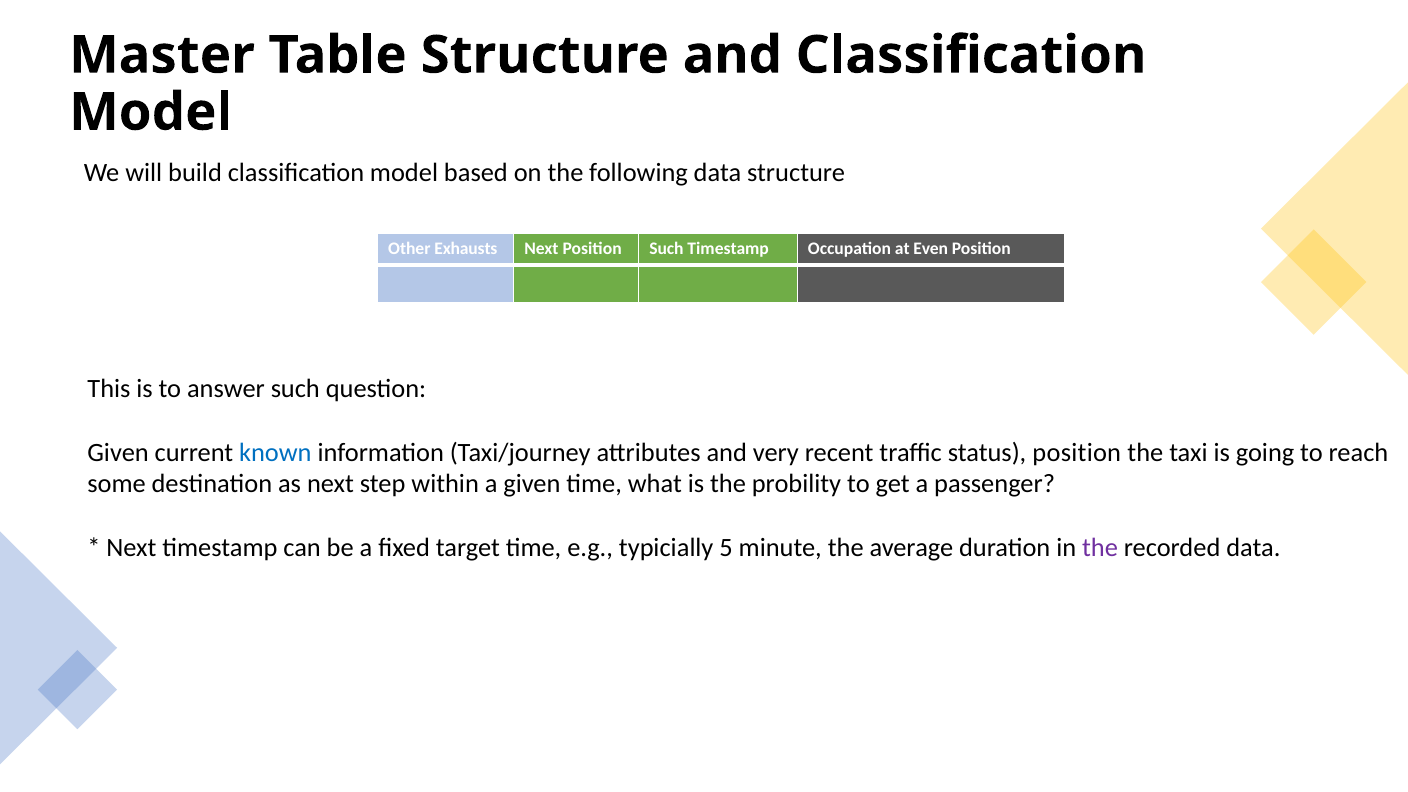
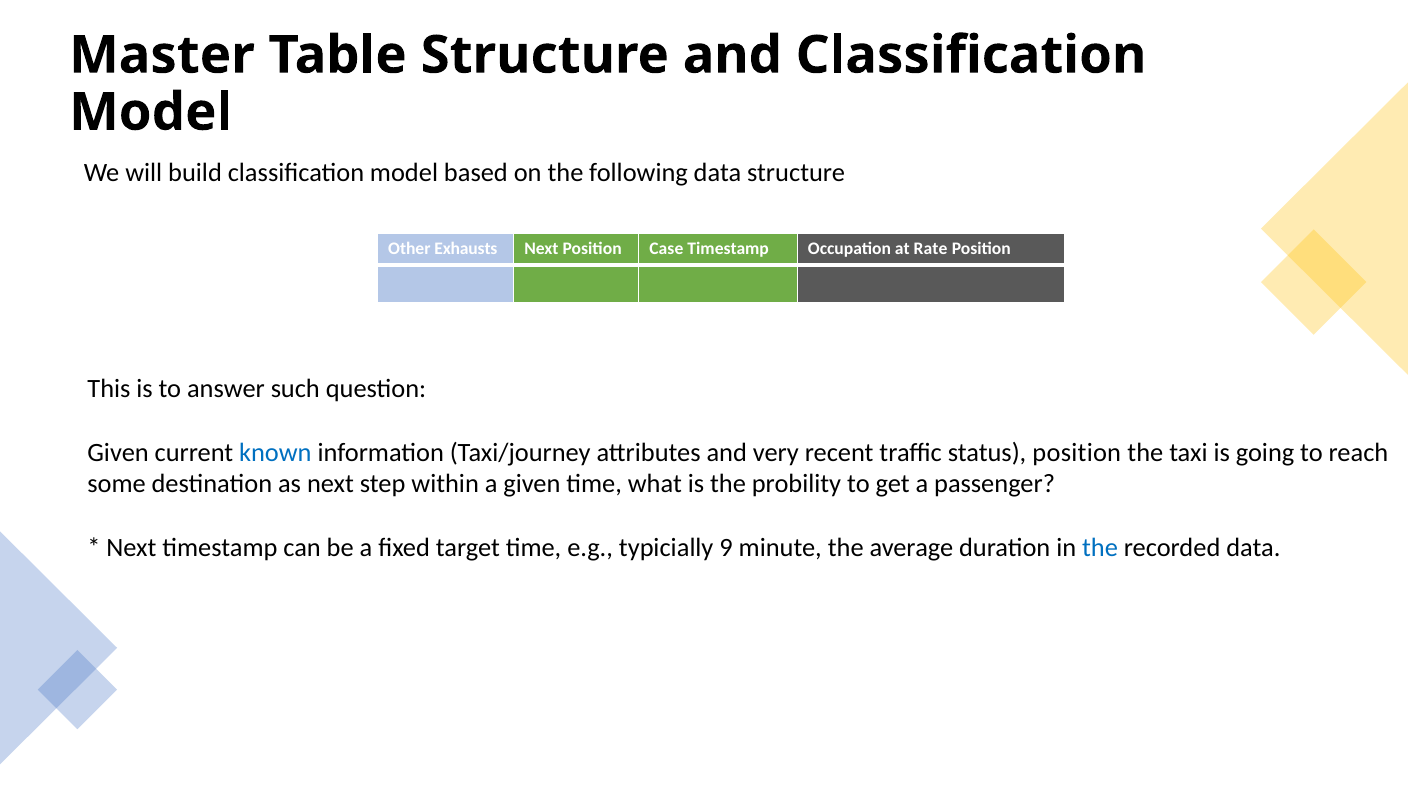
Position Such: Such -> Case (666, 249)
Even: Even -> Rate (931, 249)
5: 5 -> 9 (726, 547)
the colour: purple -> blue (1100, 547)
